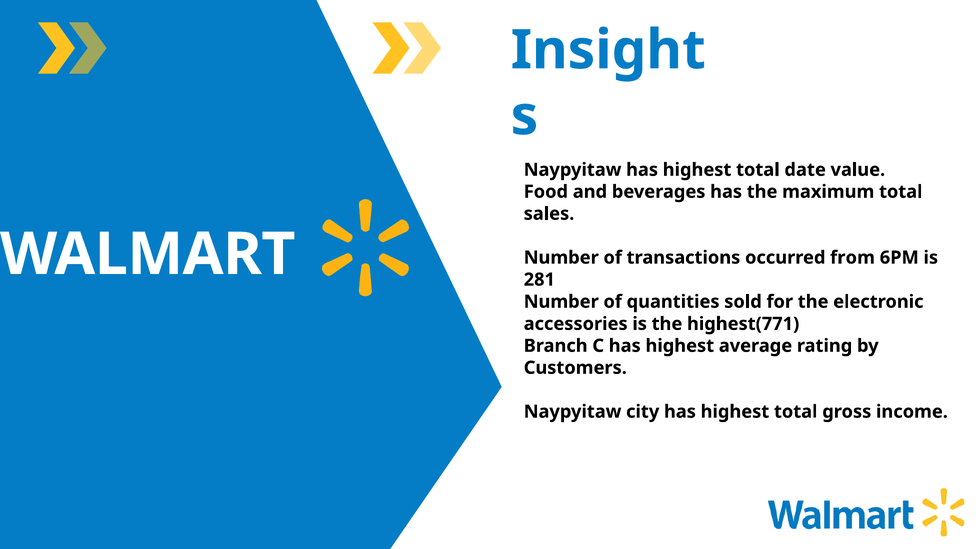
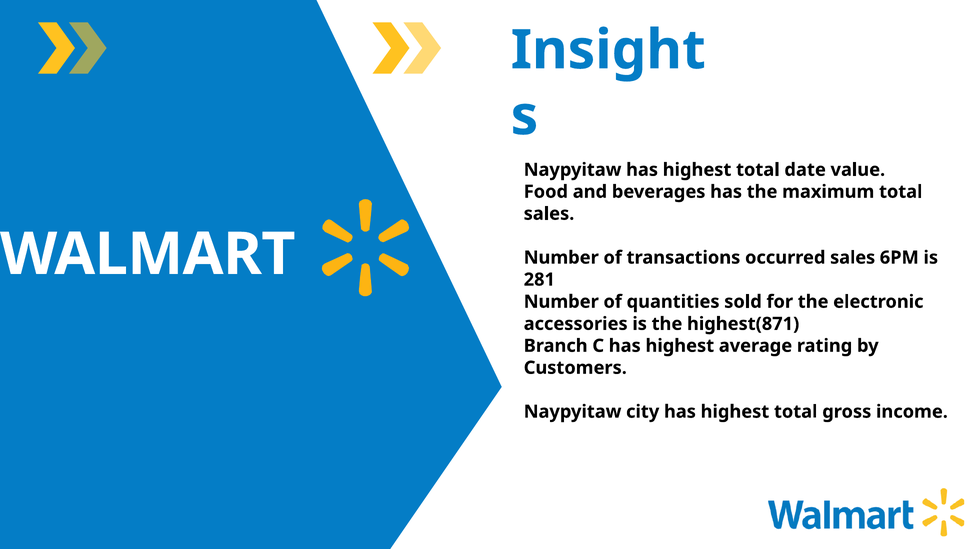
occurred from: from -> sales (853, 258)
highest(771: highest(771 -> highest(871 (743, 324)
